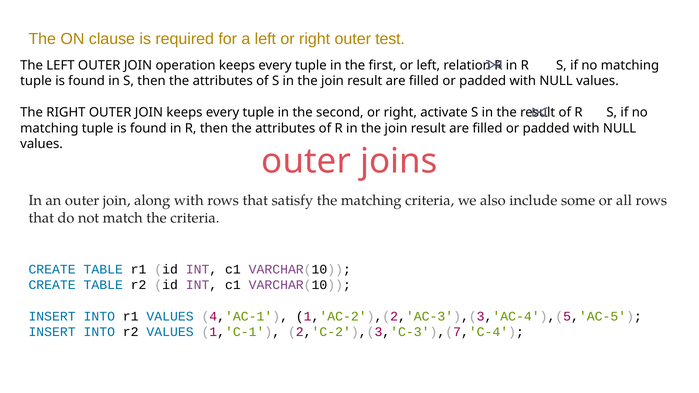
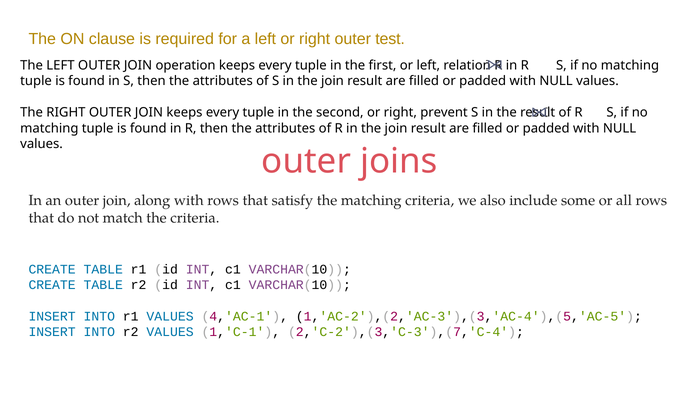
activate: activate -> prevent (444, 113)
